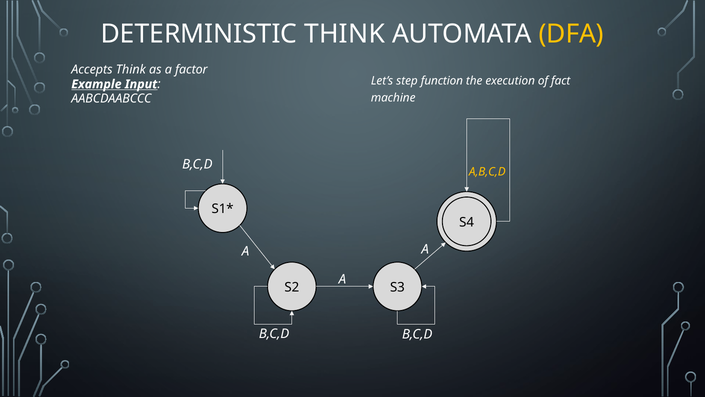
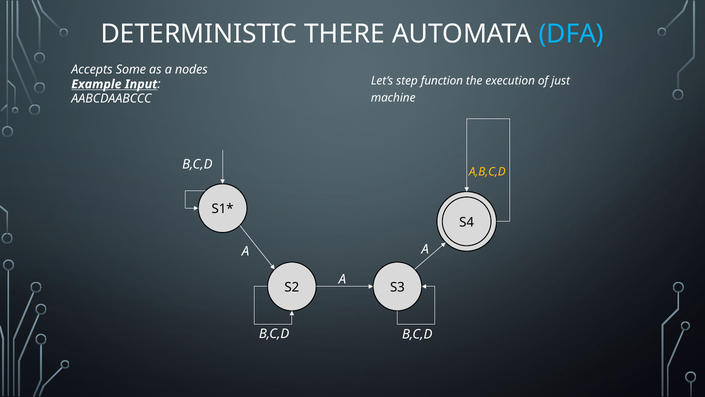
DETERMINISTIC THINK: THINK -> THERE (345, 34)
DFA colour: yellow -> light blue (571, 34)
Accepts Think: Think -> Some (131, 70)
factor: factor -> nodes (191, 70)
fact: fact -> just (561, 81)
